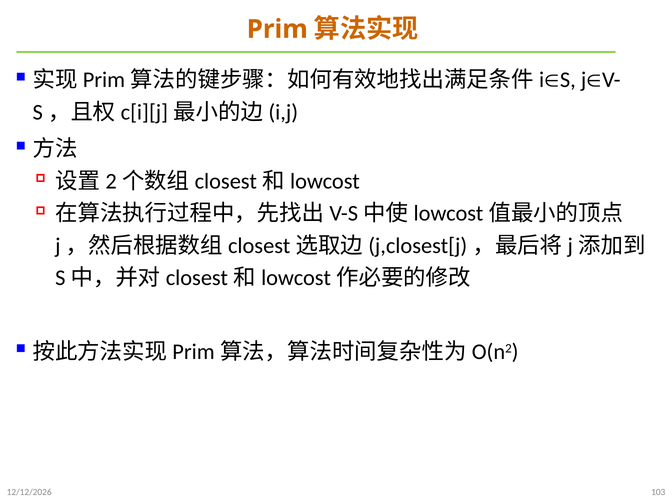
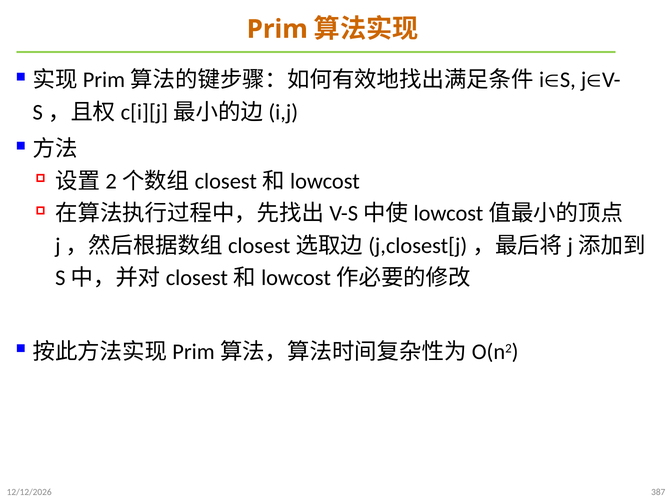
103: 103 -> 387 (658, 492)
